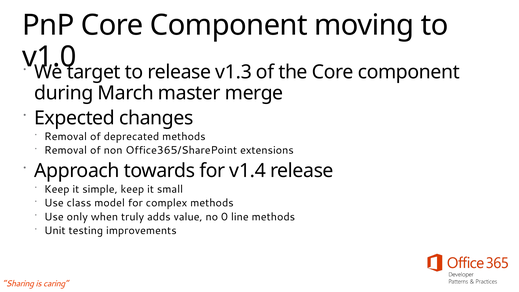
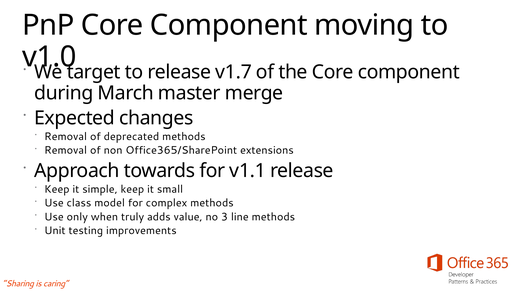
v1.3: v1.3 -> v1.7 (234, 72)
v1.4: v1.4 -> v1.1 (248, 171)
0: 0 -> 3 (225, 217)
